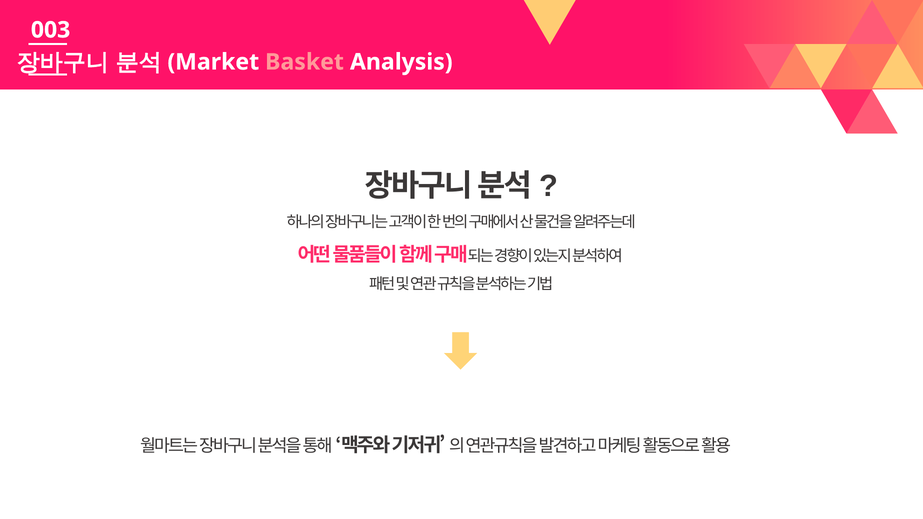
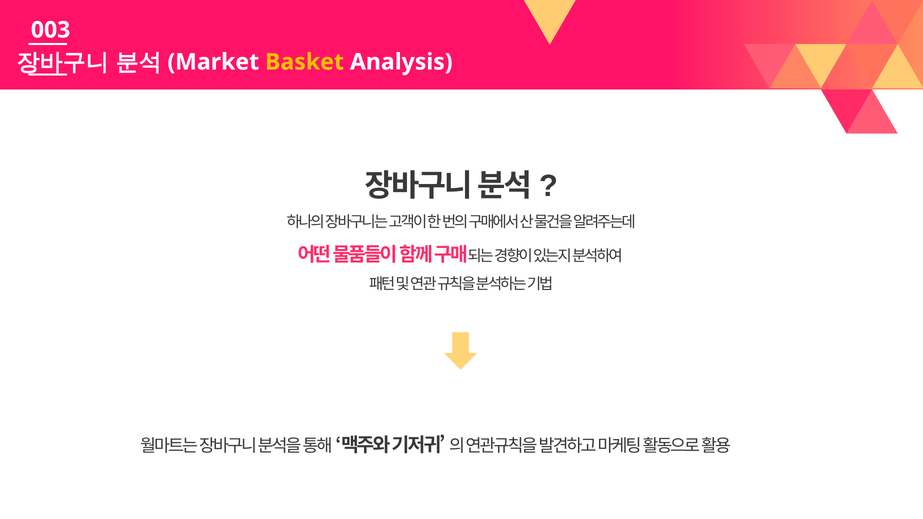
Basket colour: pink -> yellow (305, 62)
